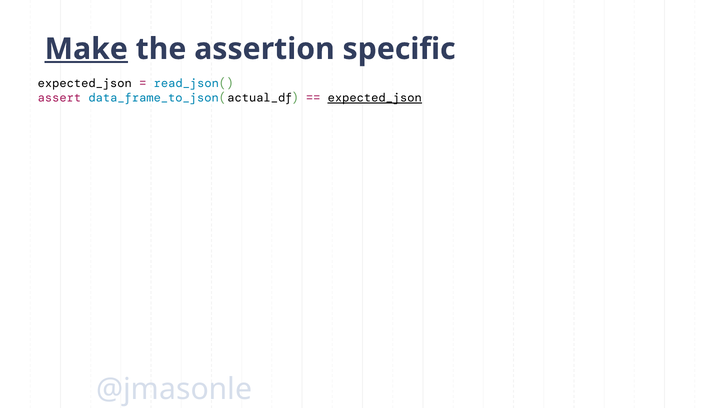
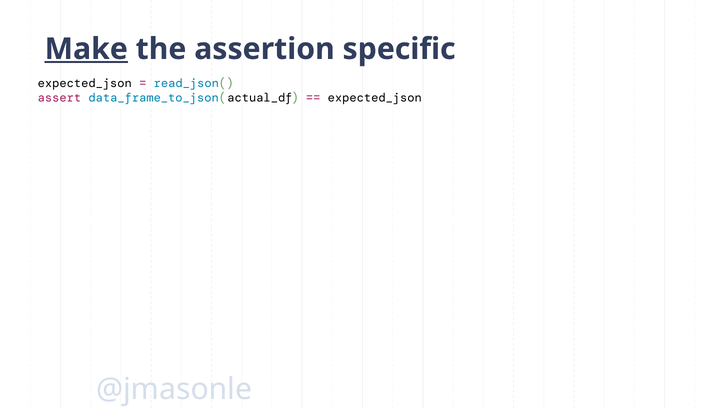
expected_json underline: present -> none (375, 98)
